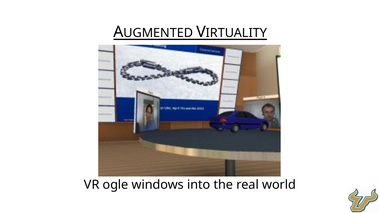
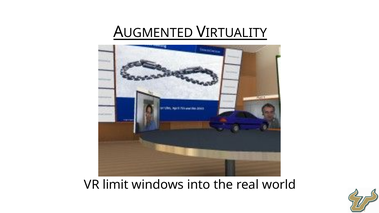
ogle: ogle -> limit (116, 185)
